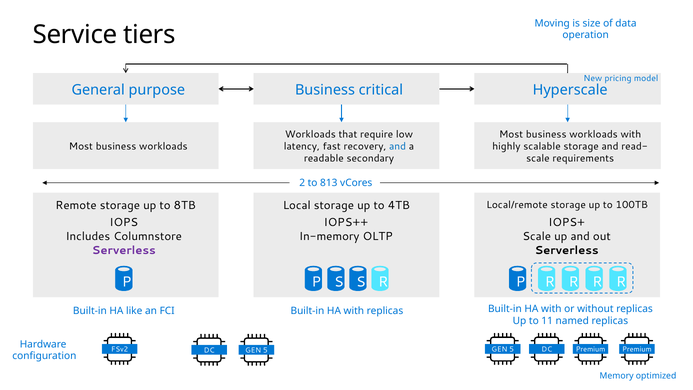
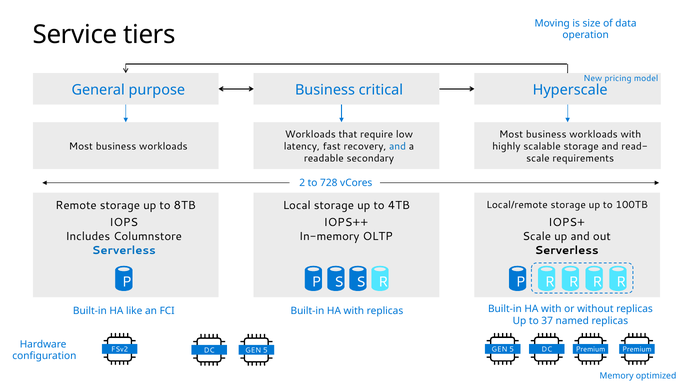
813: 813 -> 728 (329, 183)
Serverless colour: purple -> blue (124, 250)
11: 11 -> 37 (547, 321)
